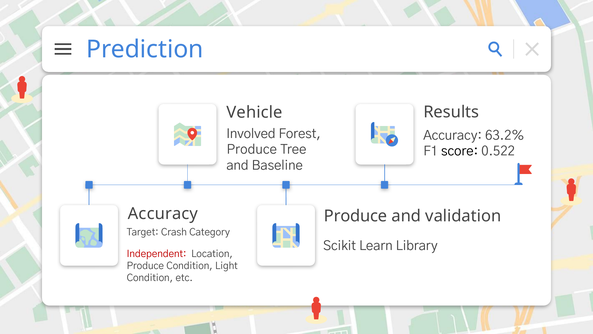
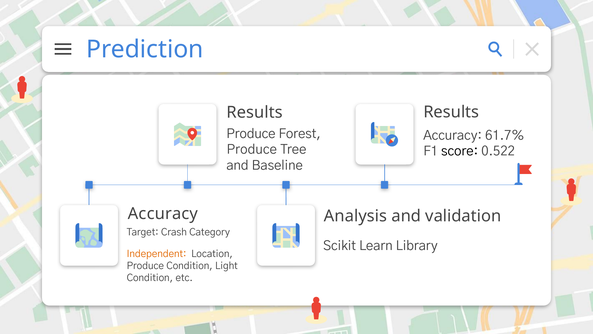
Vehicle: Vehicle -> Results (255, 112)
Involved: Involved -> Produce (251, 134)
63.2%: 63.2% -> 61.7% (505, 135)
Produce: Produce -> Analysis (356, 216)
Independent colour: red -> orange (157, 254)
